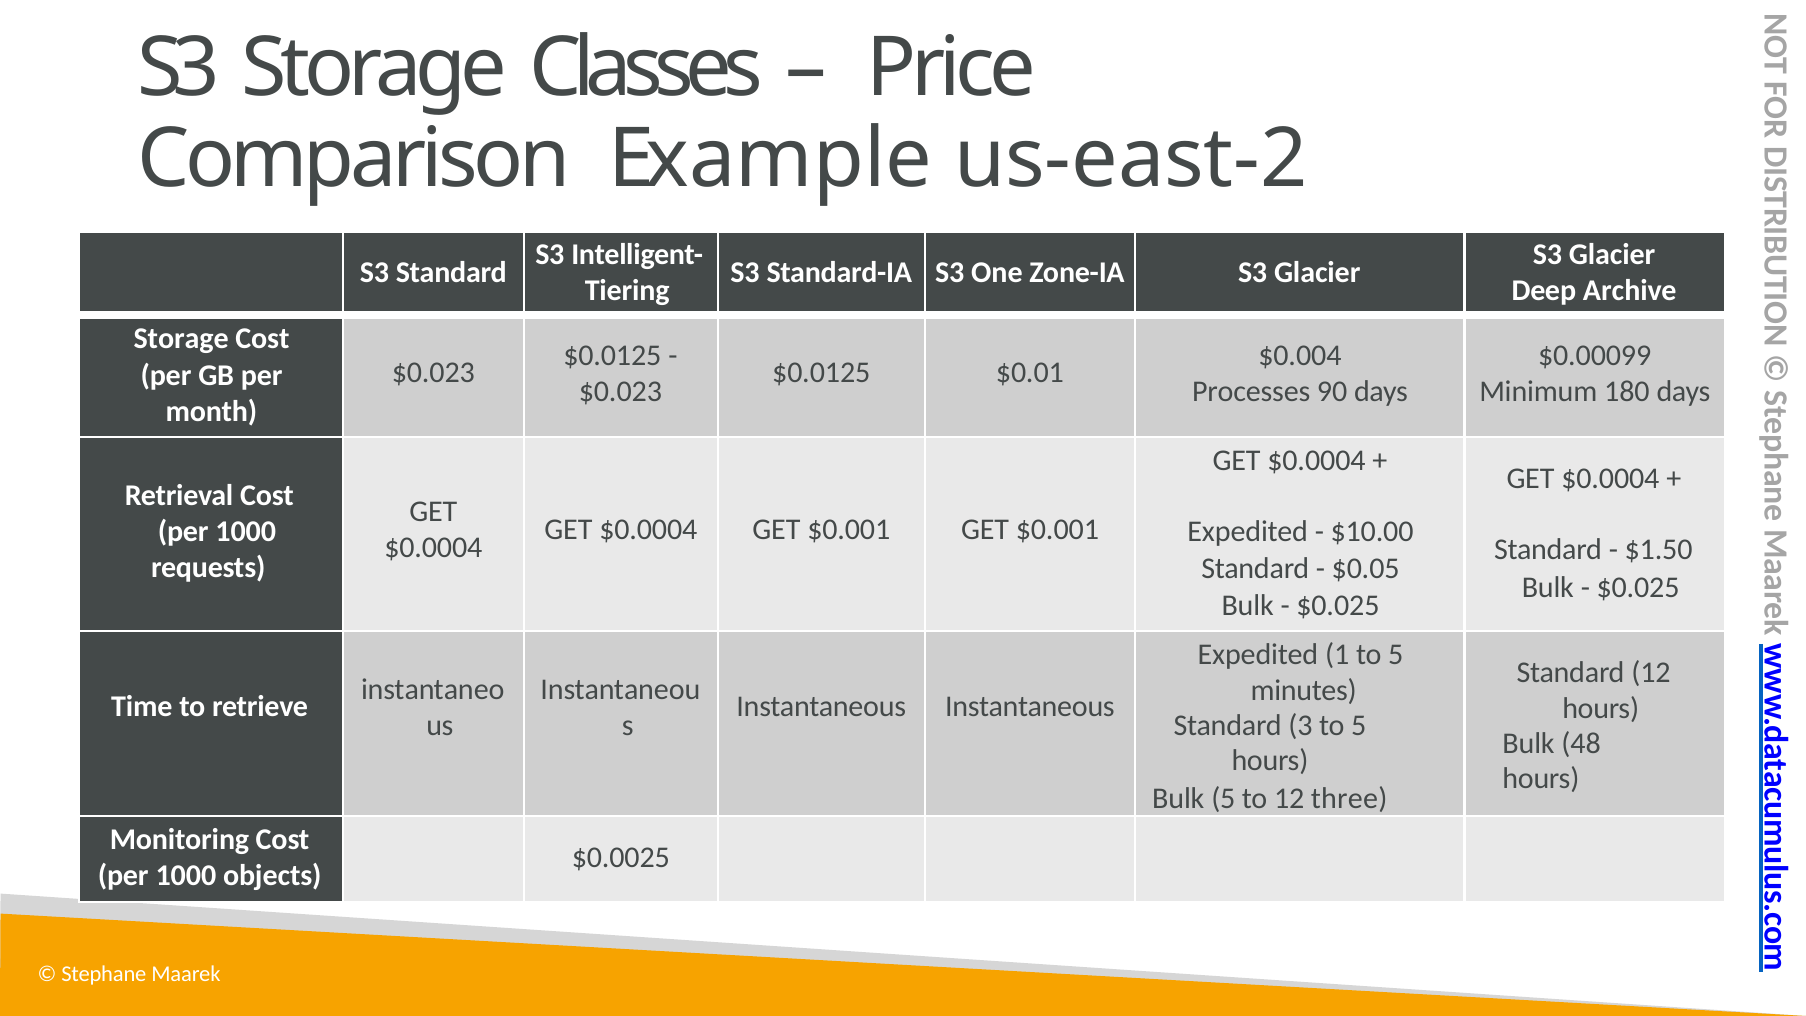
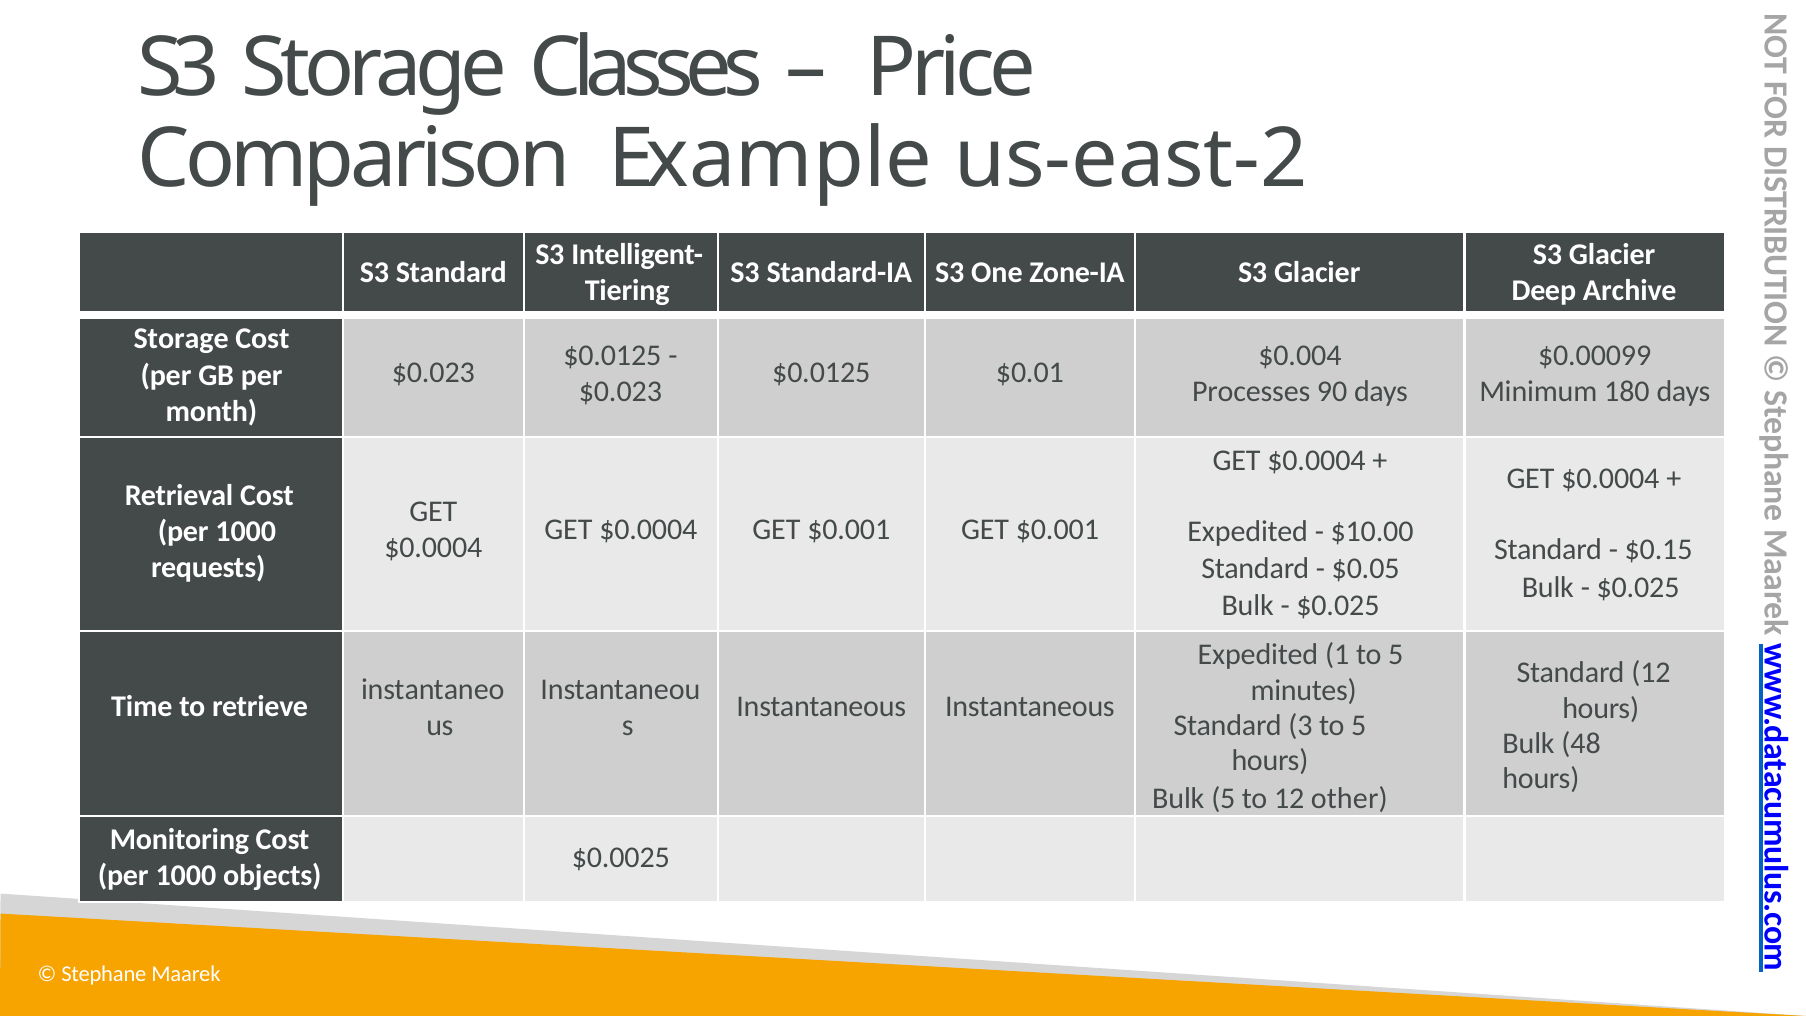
$1.50: $1.50 -> $0.15 (1659, 549)
three: three -> other (1349, 799)
